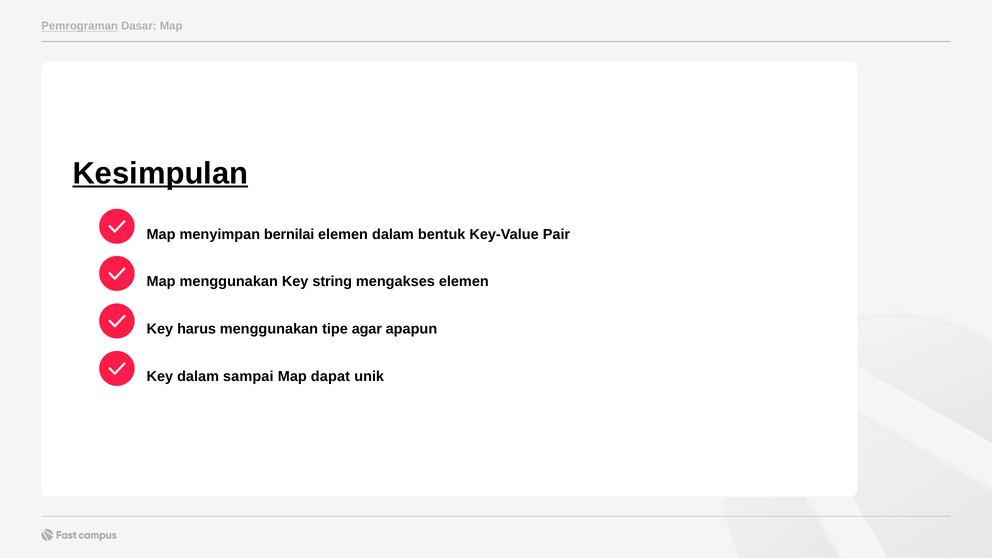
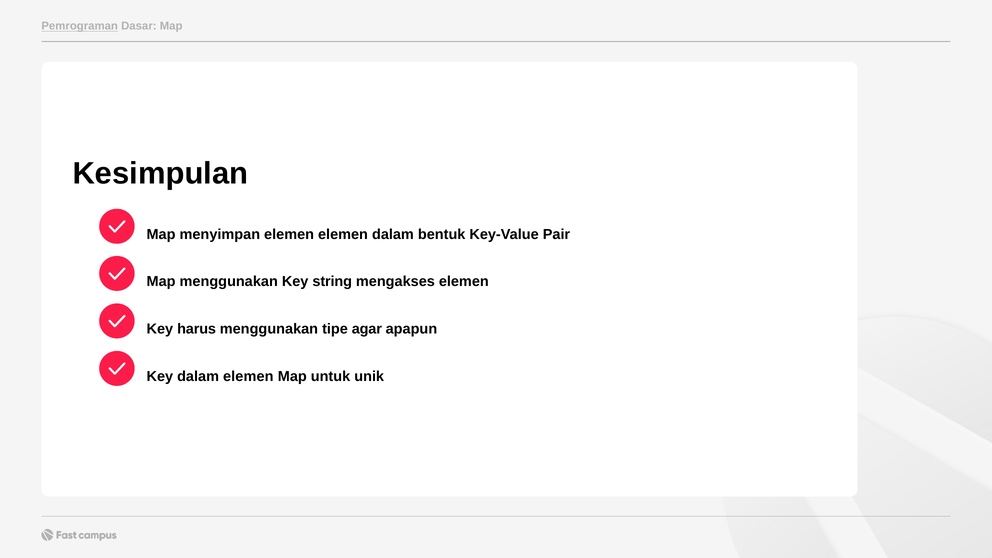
Kesimpulan underline: present -> none (160, 173)
menyimpan bernilai: bernilai -> elemen (289, 234)
dalam sampai: sampai -> elemen (248, 377)
dapat: dapat -> untuk (331, 377)
